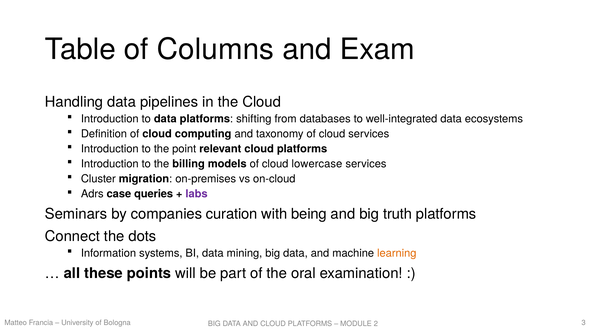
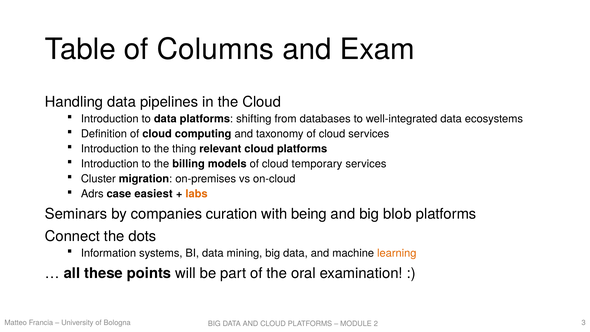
point: point -> thing (184, 149)
lowercase: lowercase -> temporary (317, 164)
queries: queries -> easiest (154, 194)
labs colour: purple -> orange (197, 194)
truth: truth -> blob (397, 214)
